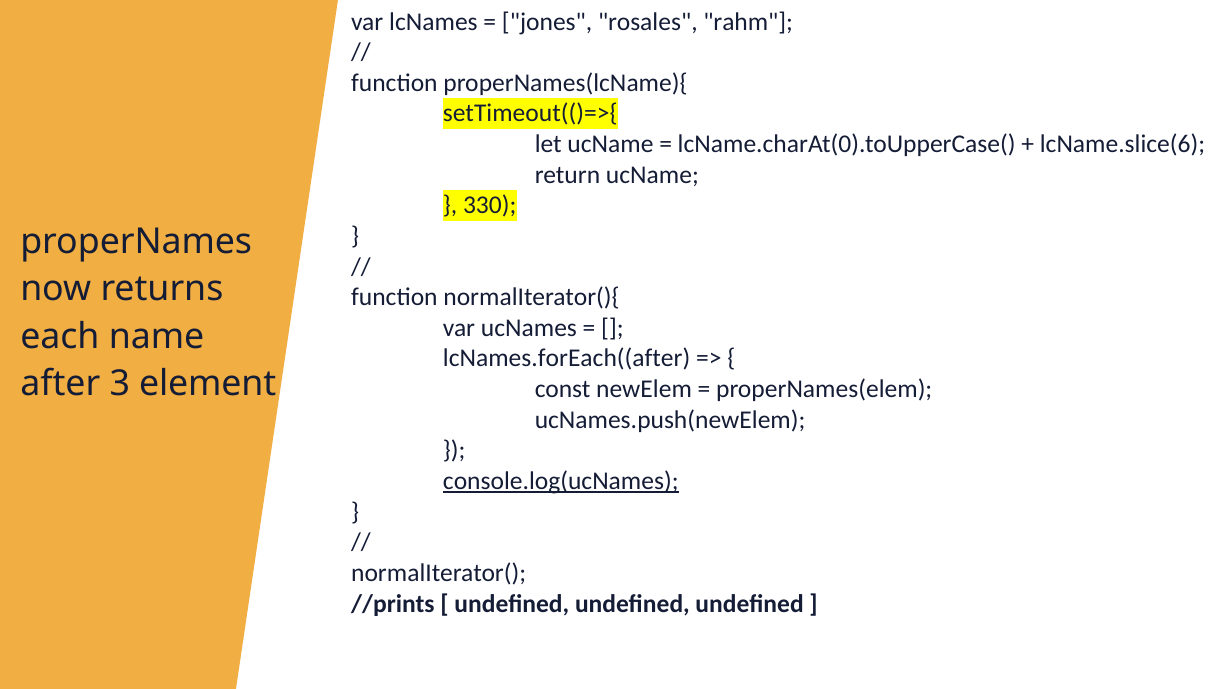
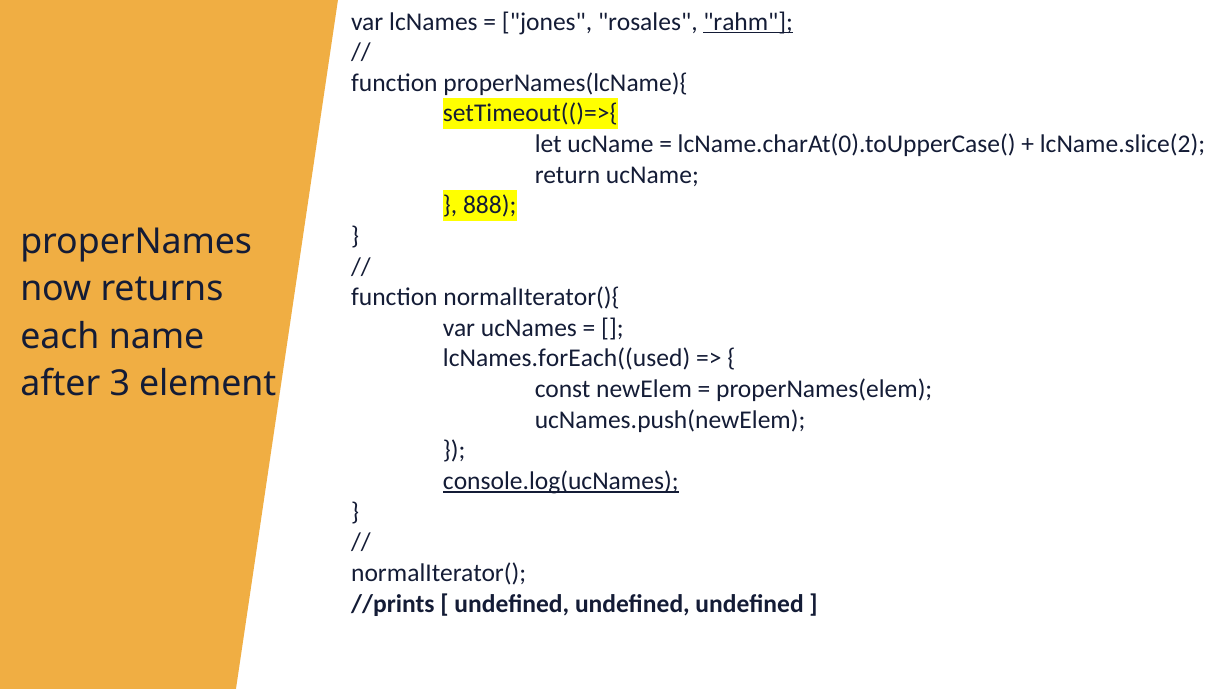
rahm underline: none -> present (748, 22)
lcName.slice(6: lcName.slice(6 -> lcName.slice(2 (1123, 144)
330: 330 -> 888 (490, 205)
lcNames.forEach((after: lcNames.forEach((after -> lcNames.forEach((used (567, 358)
